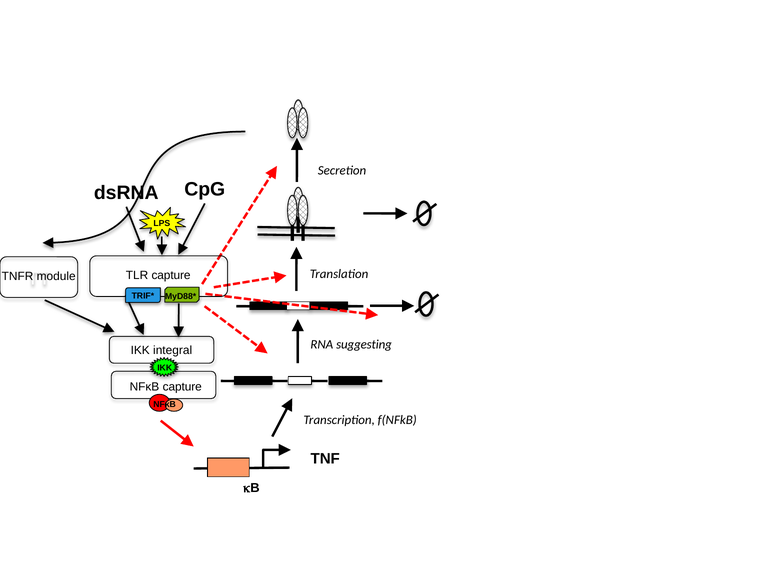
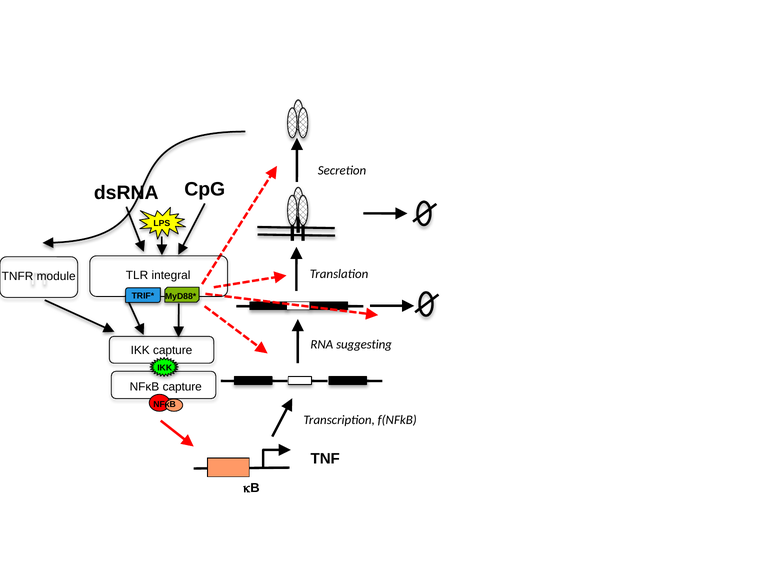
TLR capture: capture -> integral (171, 275)
IKK integral: integral -> capture (173, 350)
